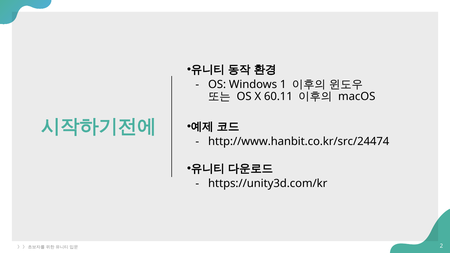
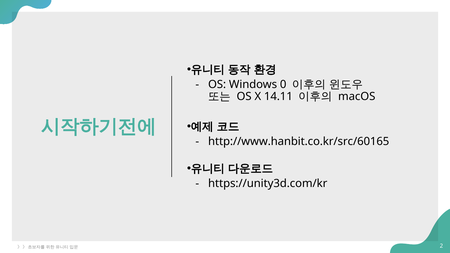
1: 1 -> 0 (283, 84)
60.11: 60.11 -> 14.11 (278, 97)
http://www.hanbit.co.kr/src/24474: http://www.hanbit.co.kr/src/24474 -> http://www.hanbit.co.kr/src/60165 (299, 141)
